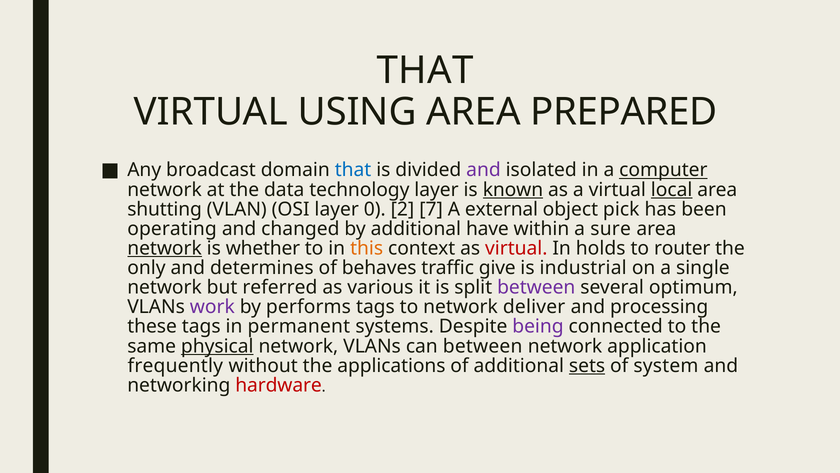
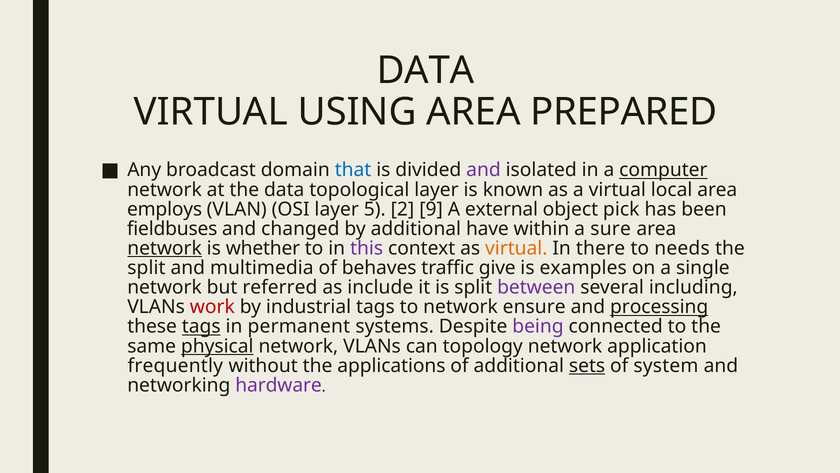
THAT: THAT -> DATA (425, 71)
technology: technology -> topological (359, 189)
known underline: present -> none (513, 189)
local underline: present -> none (672, 189)
shutting: shutting -> employs (165, 209)
0: 0 -> 5 (375, 209)
7: 7 -> 9 (431, 209)
operating: operating -> fieldbuses (172, 229)
this colour: orange -> purple (367, 248)
virtual colour: red -> orange (516, 248)
holds: holds -> there (601, 248)
router: router -> needs (682, 248)
only: only -> split (146, 268)
determines: determines -> multimedia (262, 268)
industrial: industrial -> examples (583, 268)
various: various -> include (380, 287)
optimum: optimum -> including (693, 287)
work colour: purple -> red (212, 307)
performs: performs -> industrial (309, 307)
deliver: deliver -> ensure (534, 307)
processing underline: none -> present (659, 307)
tags underline: none -> present (201, 326)
can between: between -> topology (483, 346)
hardware colour: red -> purple (279, 385)
